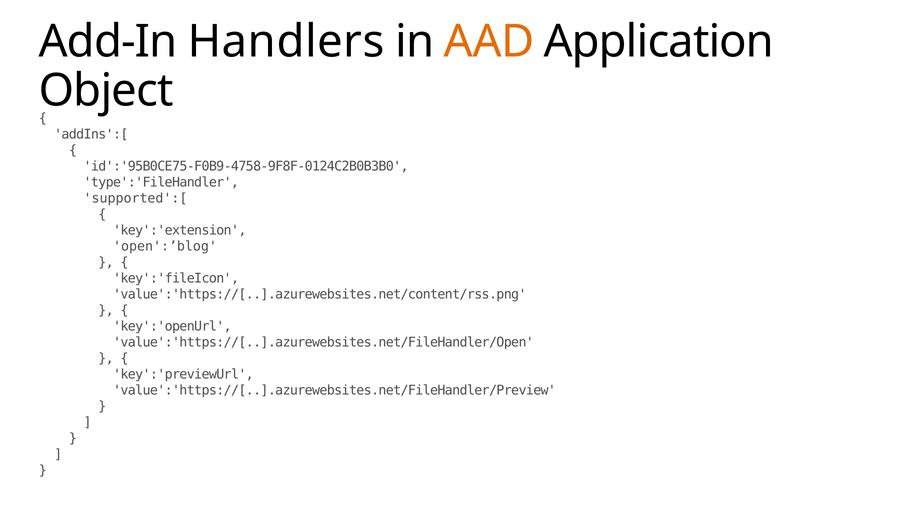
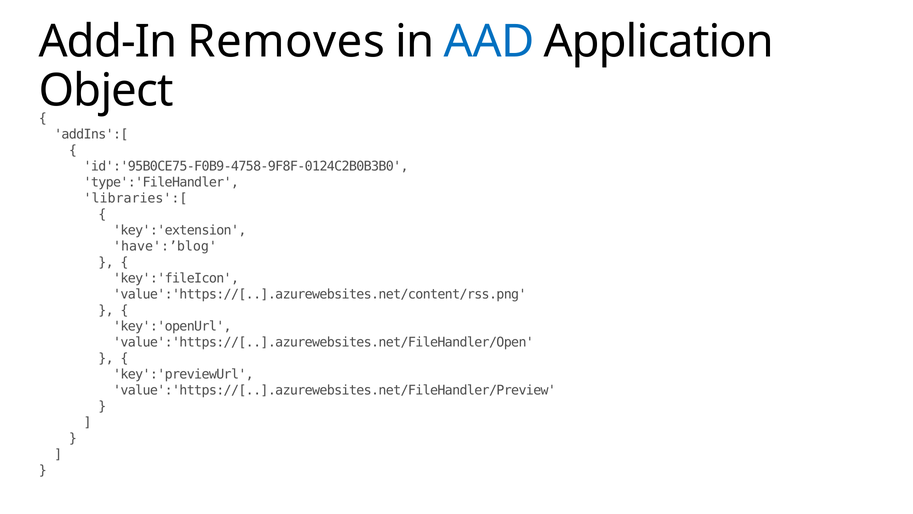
Handlers: Handlers -> Removes (286, 41)
AAD colour: orange -> blue (489, 41)
supported':[: supported':[ -> libraries':[ (136, 198)
open':’blog: open':’blog -> have':’blog (165, 246)
